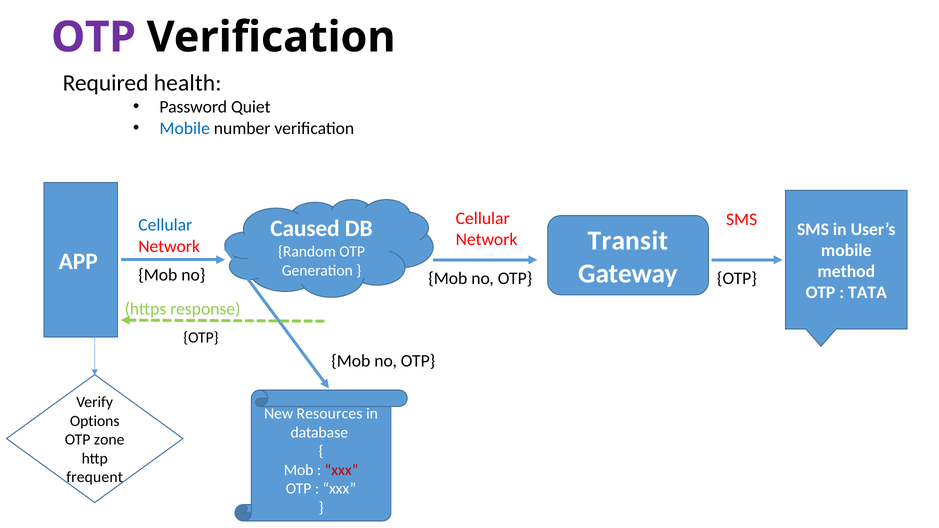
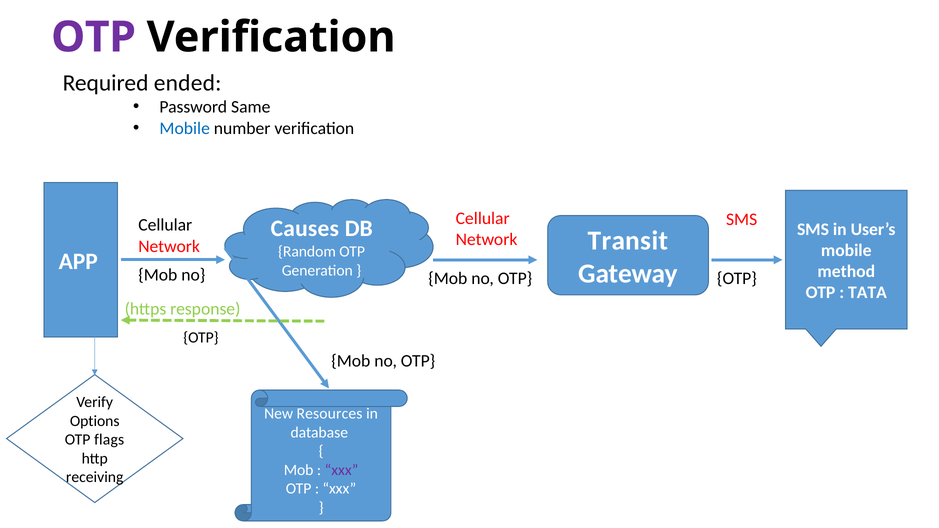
health: health -> ended (188, 83)
Quiet: Quiet -> Same (251, 107)
Cellular colour: blue -> black (165, 225)
Caused: Caused -> Causes (305, 229)
zone: zone -> flags (109, 440)
xxx colour: red -> purple (341, 470)
frequent: frequent -> receiving (95, 477)
